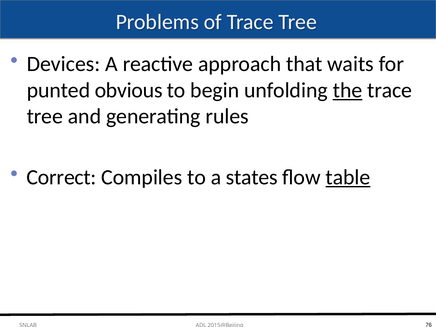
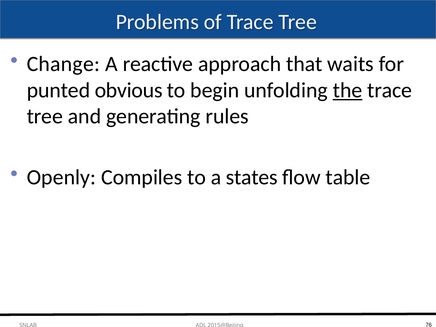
Devices: Devices -> Change (63, 64)
Correct: Correct -> Openly (61, 177)
table underline: present -> none (348, 177)
